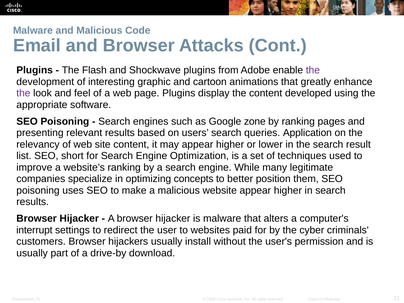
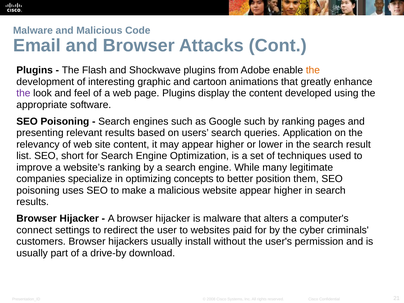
the colour: purple -> orange (313, 70)
Google zone: zone -> such (255, 121)
interrupt: interrupt -> connect (34, 230)
